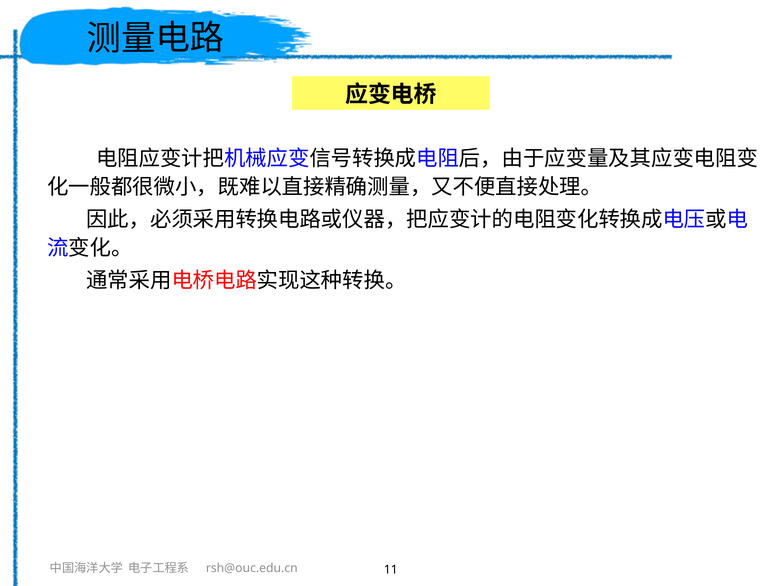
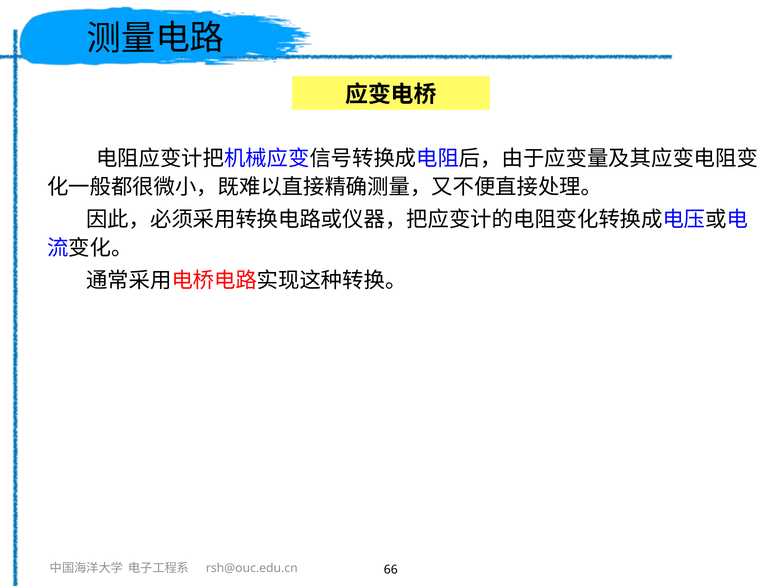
11: 11 -> 66 (391, 570)
